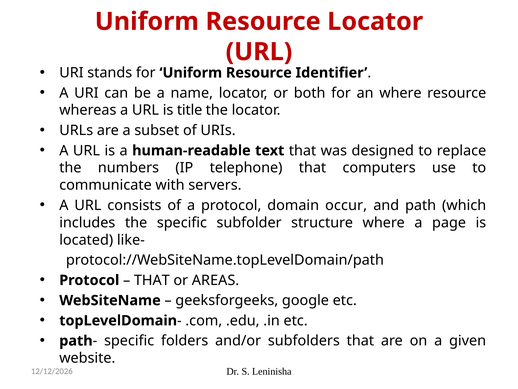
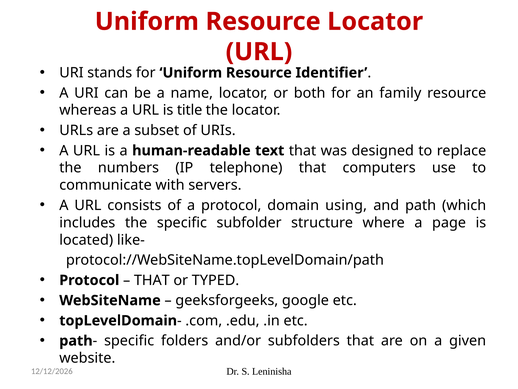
an where: where -> family (400, 93)
occur: occur -> using (346, 205)
AREAS: AREAS -> TYPED (216, 280)
